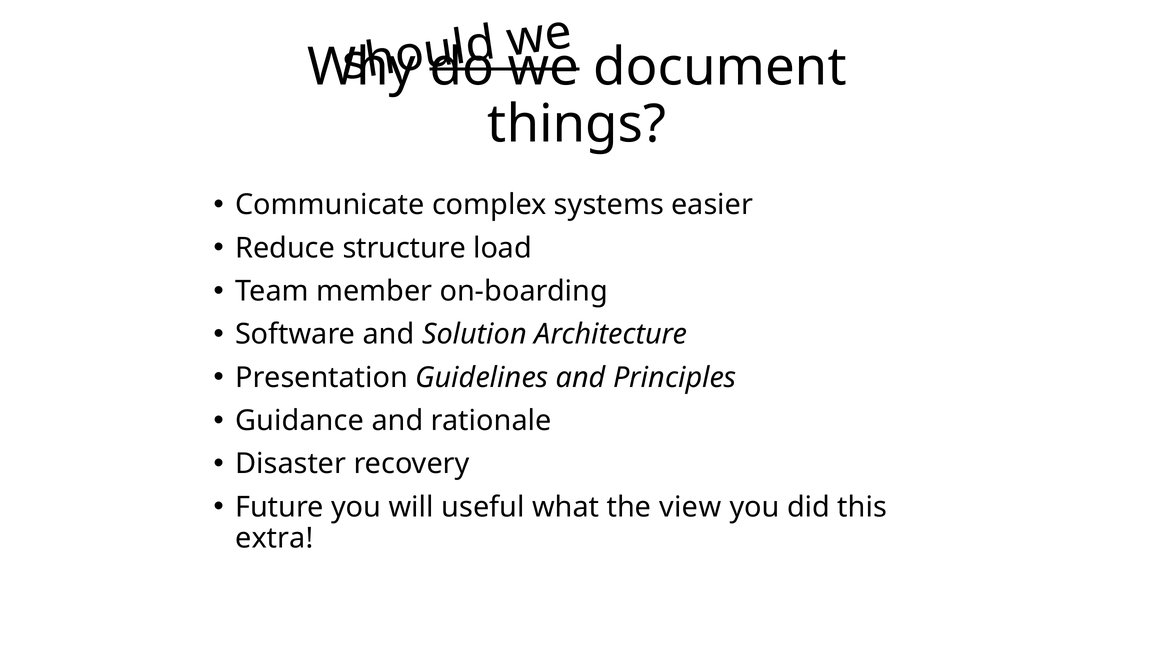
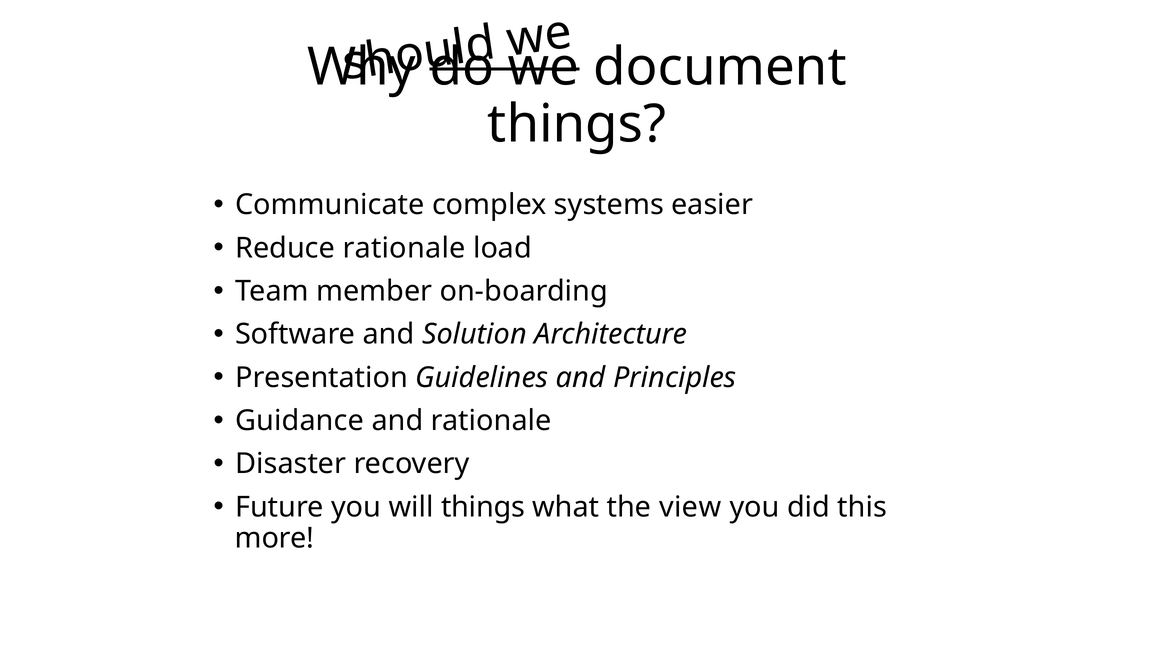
Reduce structure: structure -> rationale (404, 248)
will useful: useful -> things (483, 507)
extra: extra -> more (275, 538)
